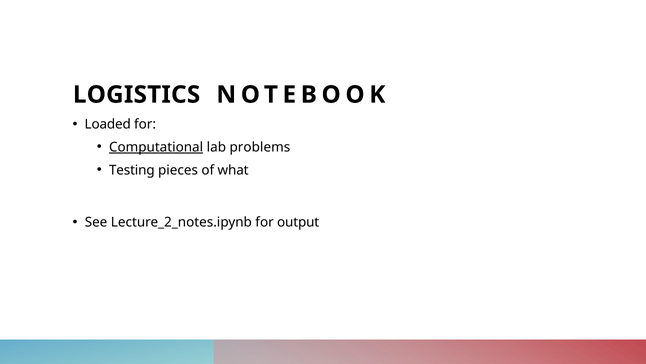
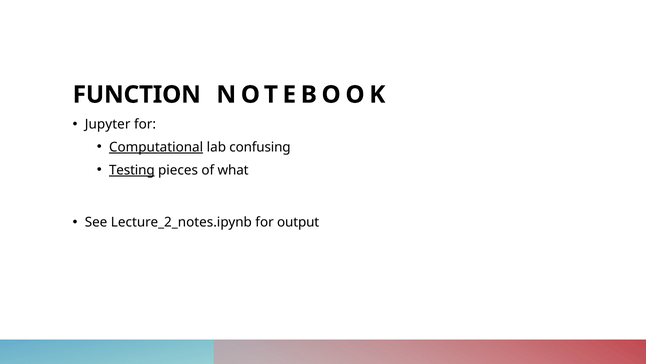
LOGISTICS: LOGISTICS -> FUNCTION (137, 95)
Loaded: Loaded -> Jupyter (108, 124)
problems: problems -> confusing (260, 147)
Testing underline: none -> present (132, 170)
